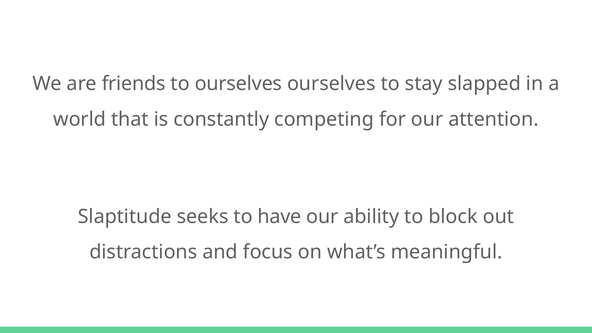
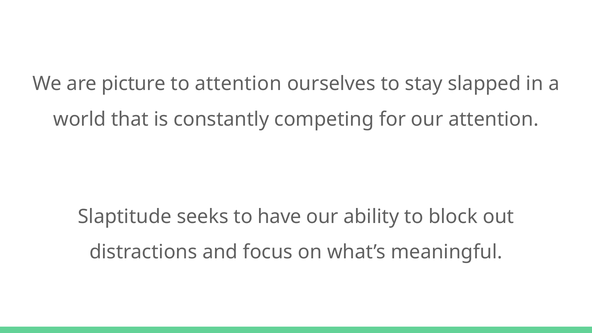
friends: friends -> picture (134, 84)
to ourselves: ourselves -> attention (238, 84)
